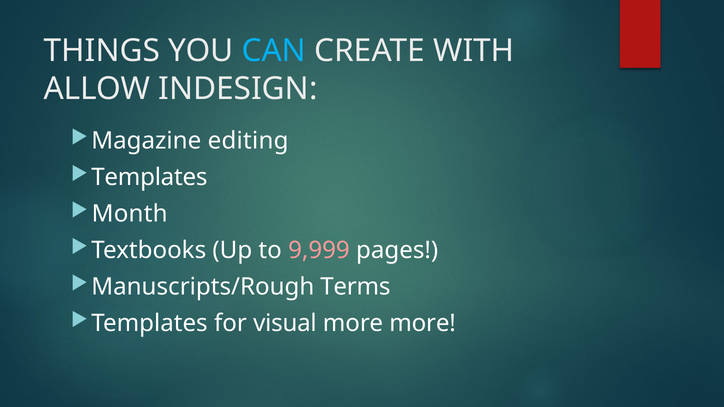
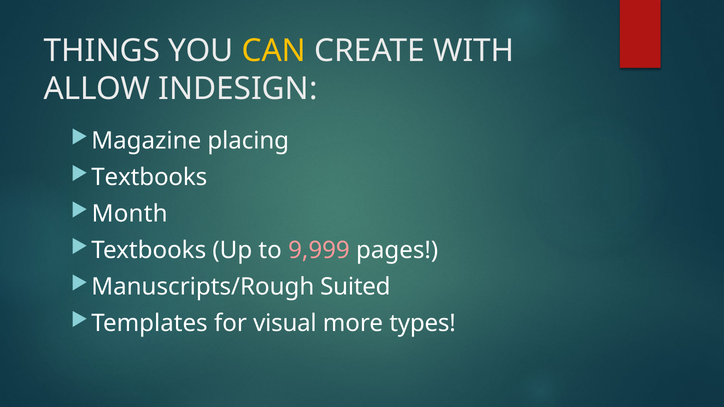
CAN colour: light blue -> yellow (274, 51)
editing: editing -> placing (248, 141)
Templates: Templates -> Textbooks (149, 177)
Terms: Terms -> Suited (355, 287)
more more: more -> types (423, 323)
